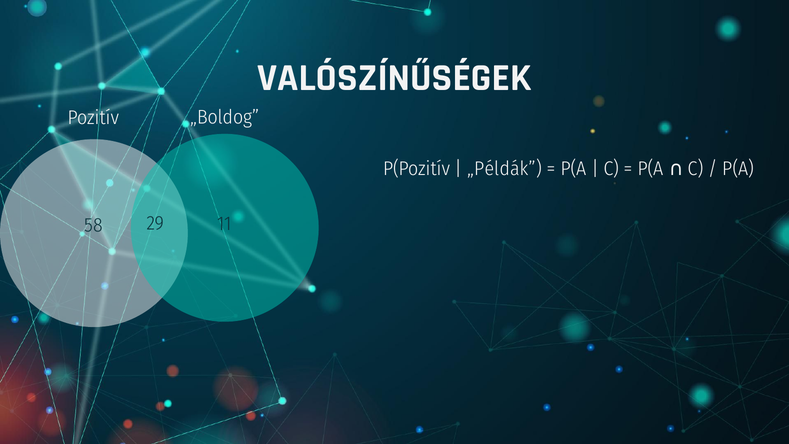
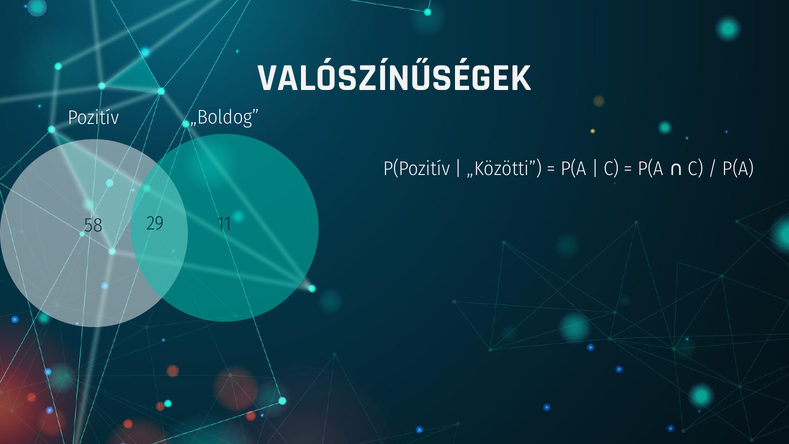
„Példák: „Példák -> „Közötti (505, 168)
